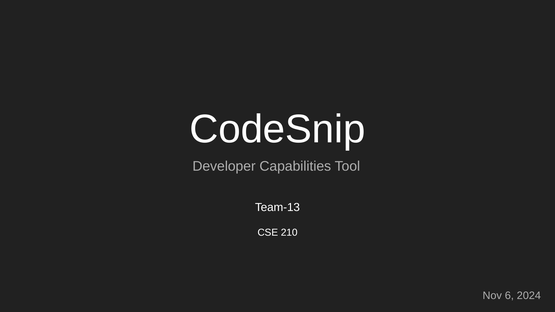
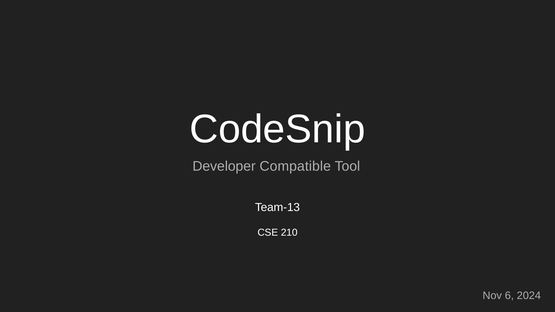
Capabilities: Capabilities -> Compatible (295, 166)
